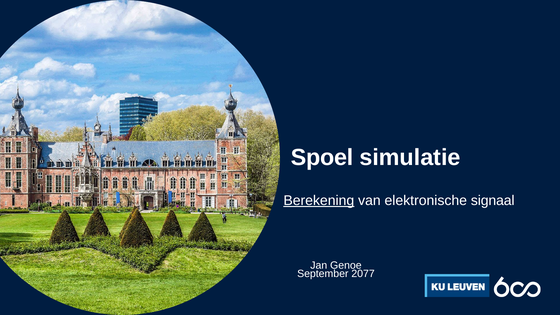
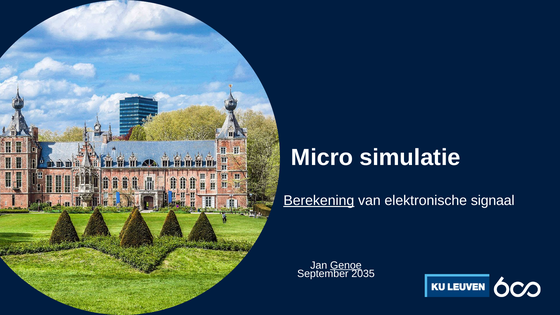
Spoel: Spoel -> Micro (322, 157)
Genoe underline: none -> present (346, 265)
2077: 2077 -> 2035 (363, 274)
